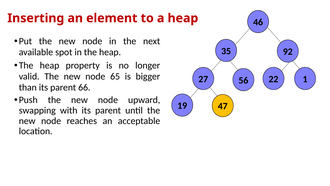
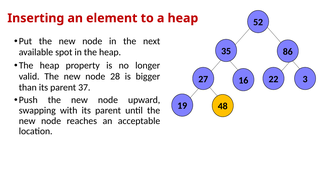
46: 46 -> 52 (258, 22)
92: 92 -> 86 (288, 52)
65: 65 -> 28 (115, 76)
56: 56 -> 16 (243, 80)
1: 1 -> 3 (305, 79)
66: 66 -> 37 (84, 87)
47: 47 -> 48 (223, 106)
